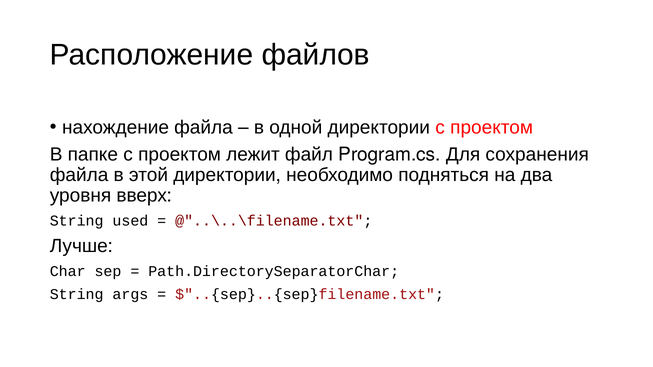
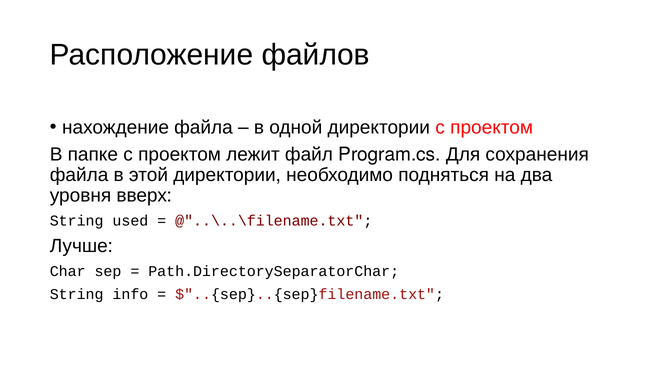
args: args -> info (130, 294)
